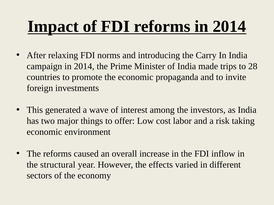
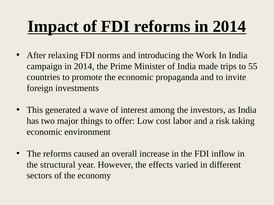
Carry: Carry -> Work (206, 55)
28: 28 -> 55 (253, 66)
